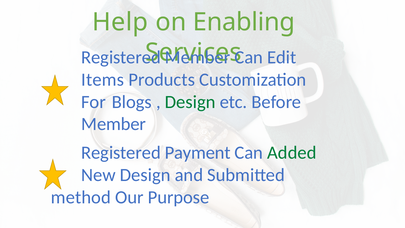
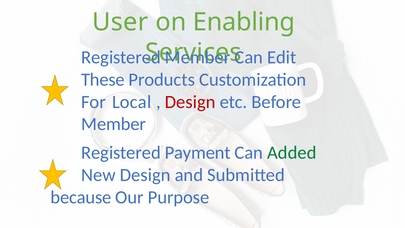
Help: Help -> User (120, 22)
Items: Items -> These (103, 80)
Blogs: Blogs -> Local (132, 102)
Design colour: green -> red (190, 102)
method: method -> because (81, 197)
